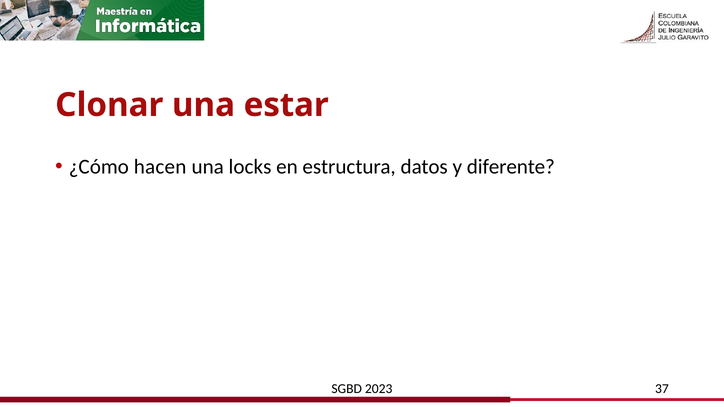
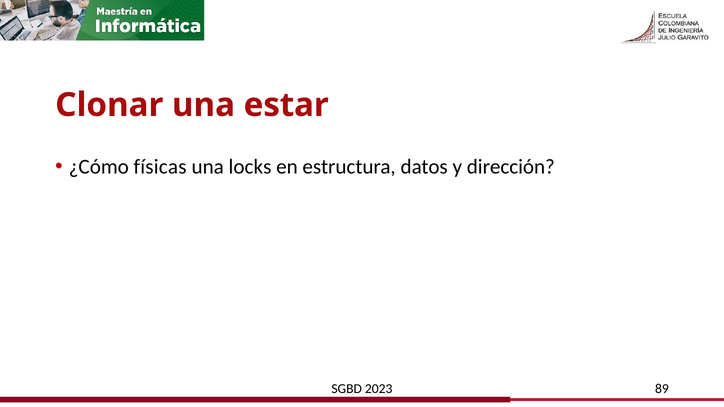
hacen: hacen -> físicas (160, 167)
diferente: diferente -> dirección (511, 167)
37: 37 -> 89 (662, 389)
